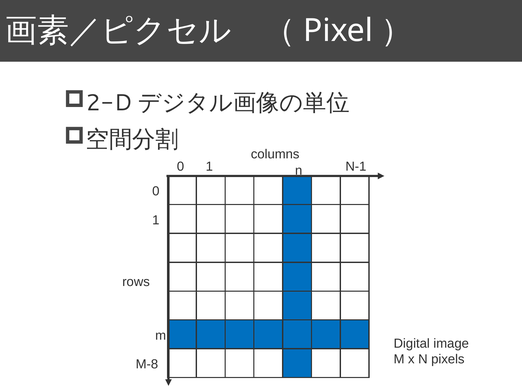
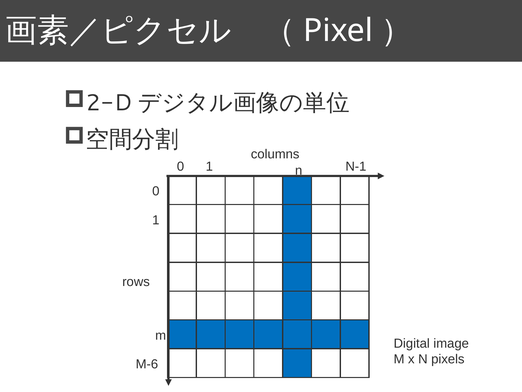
M-8: M-8 -> M-6 (147, 364)
